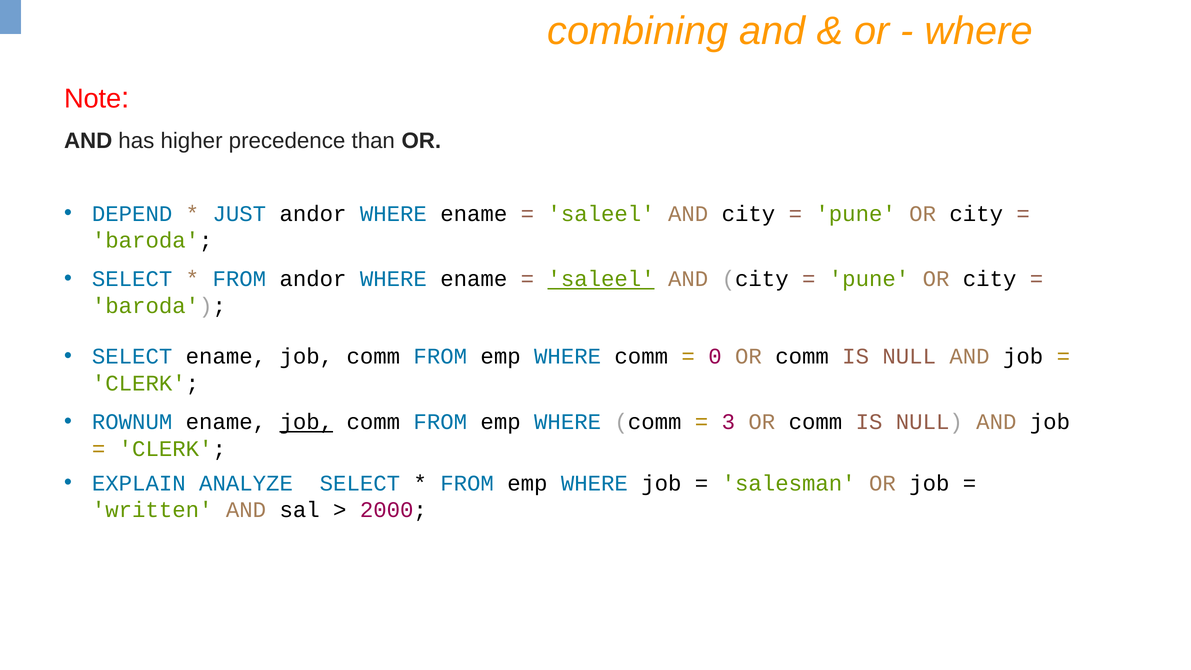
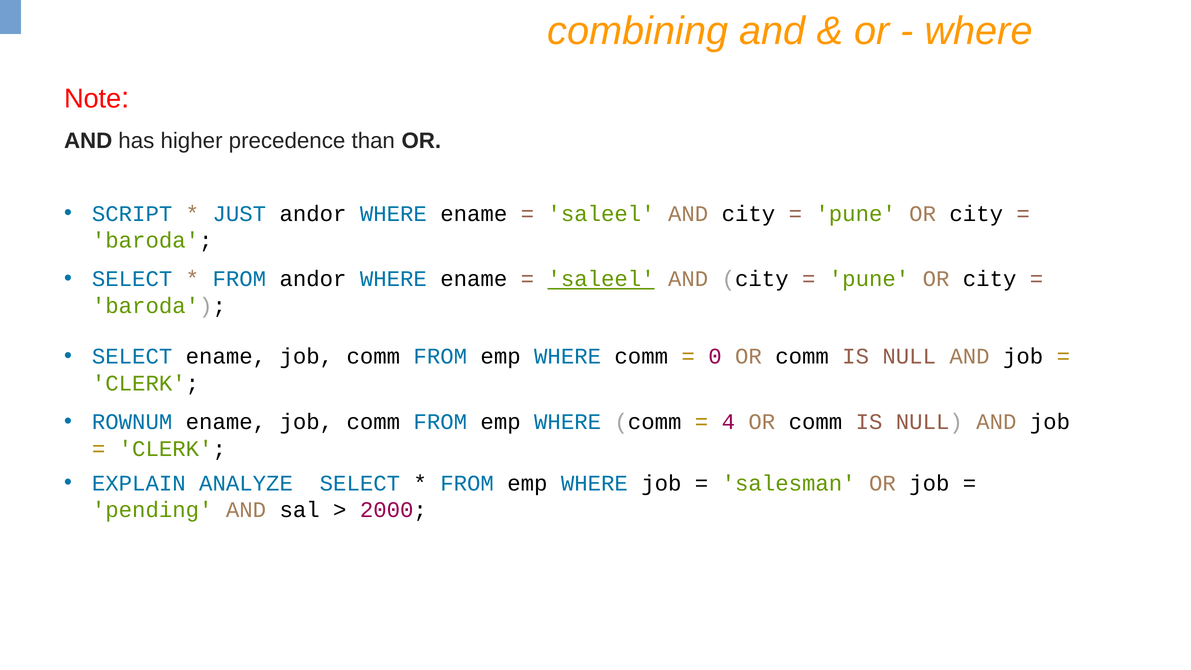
DEPEND: DEPEND -> SCRIPT (132, 214)
job underline: present -> none (306, 422)
3: 3 -> 4 (728, 422)
written: written -> pending (152, 510)
